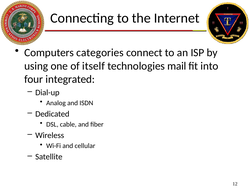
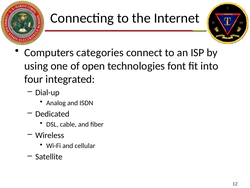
itself: itself -> open (94, 66)
mail: mail -> font (177, 66)
